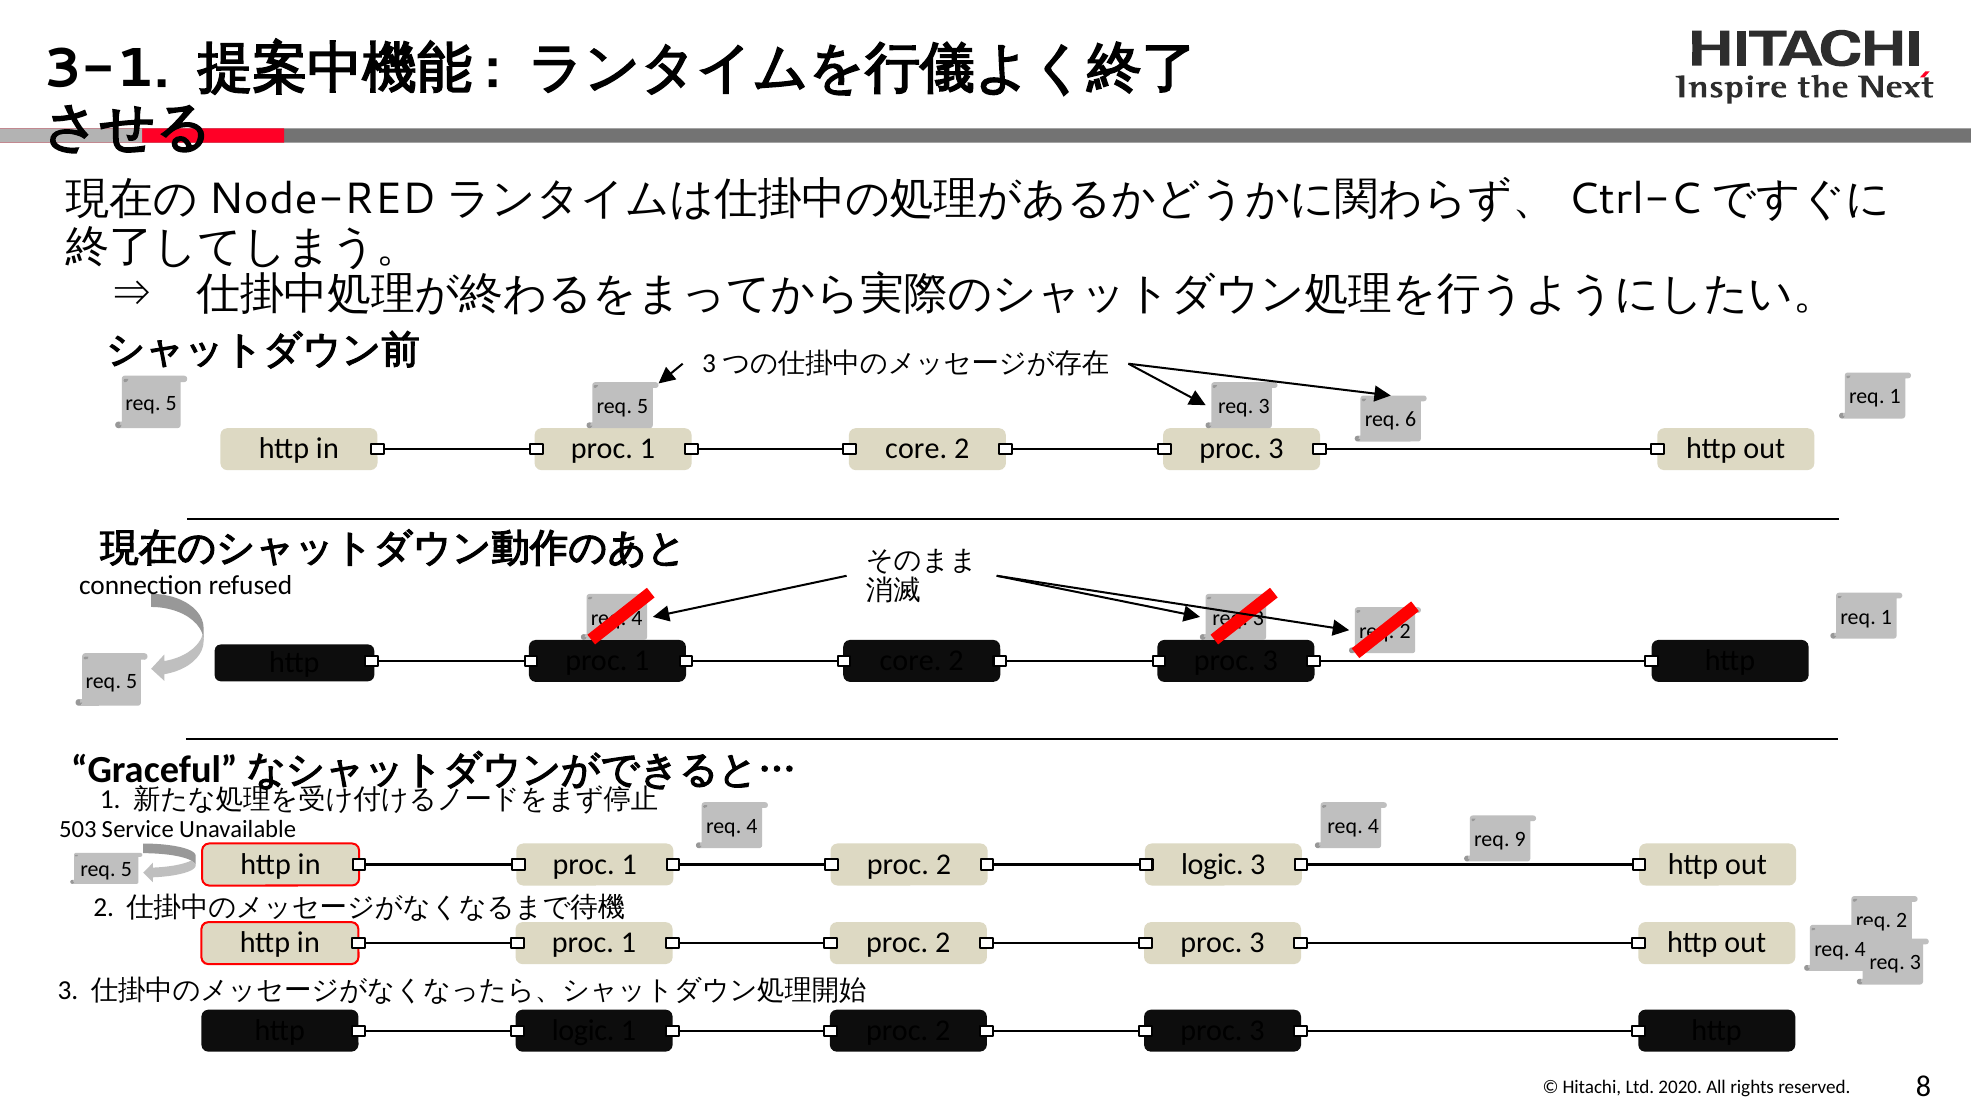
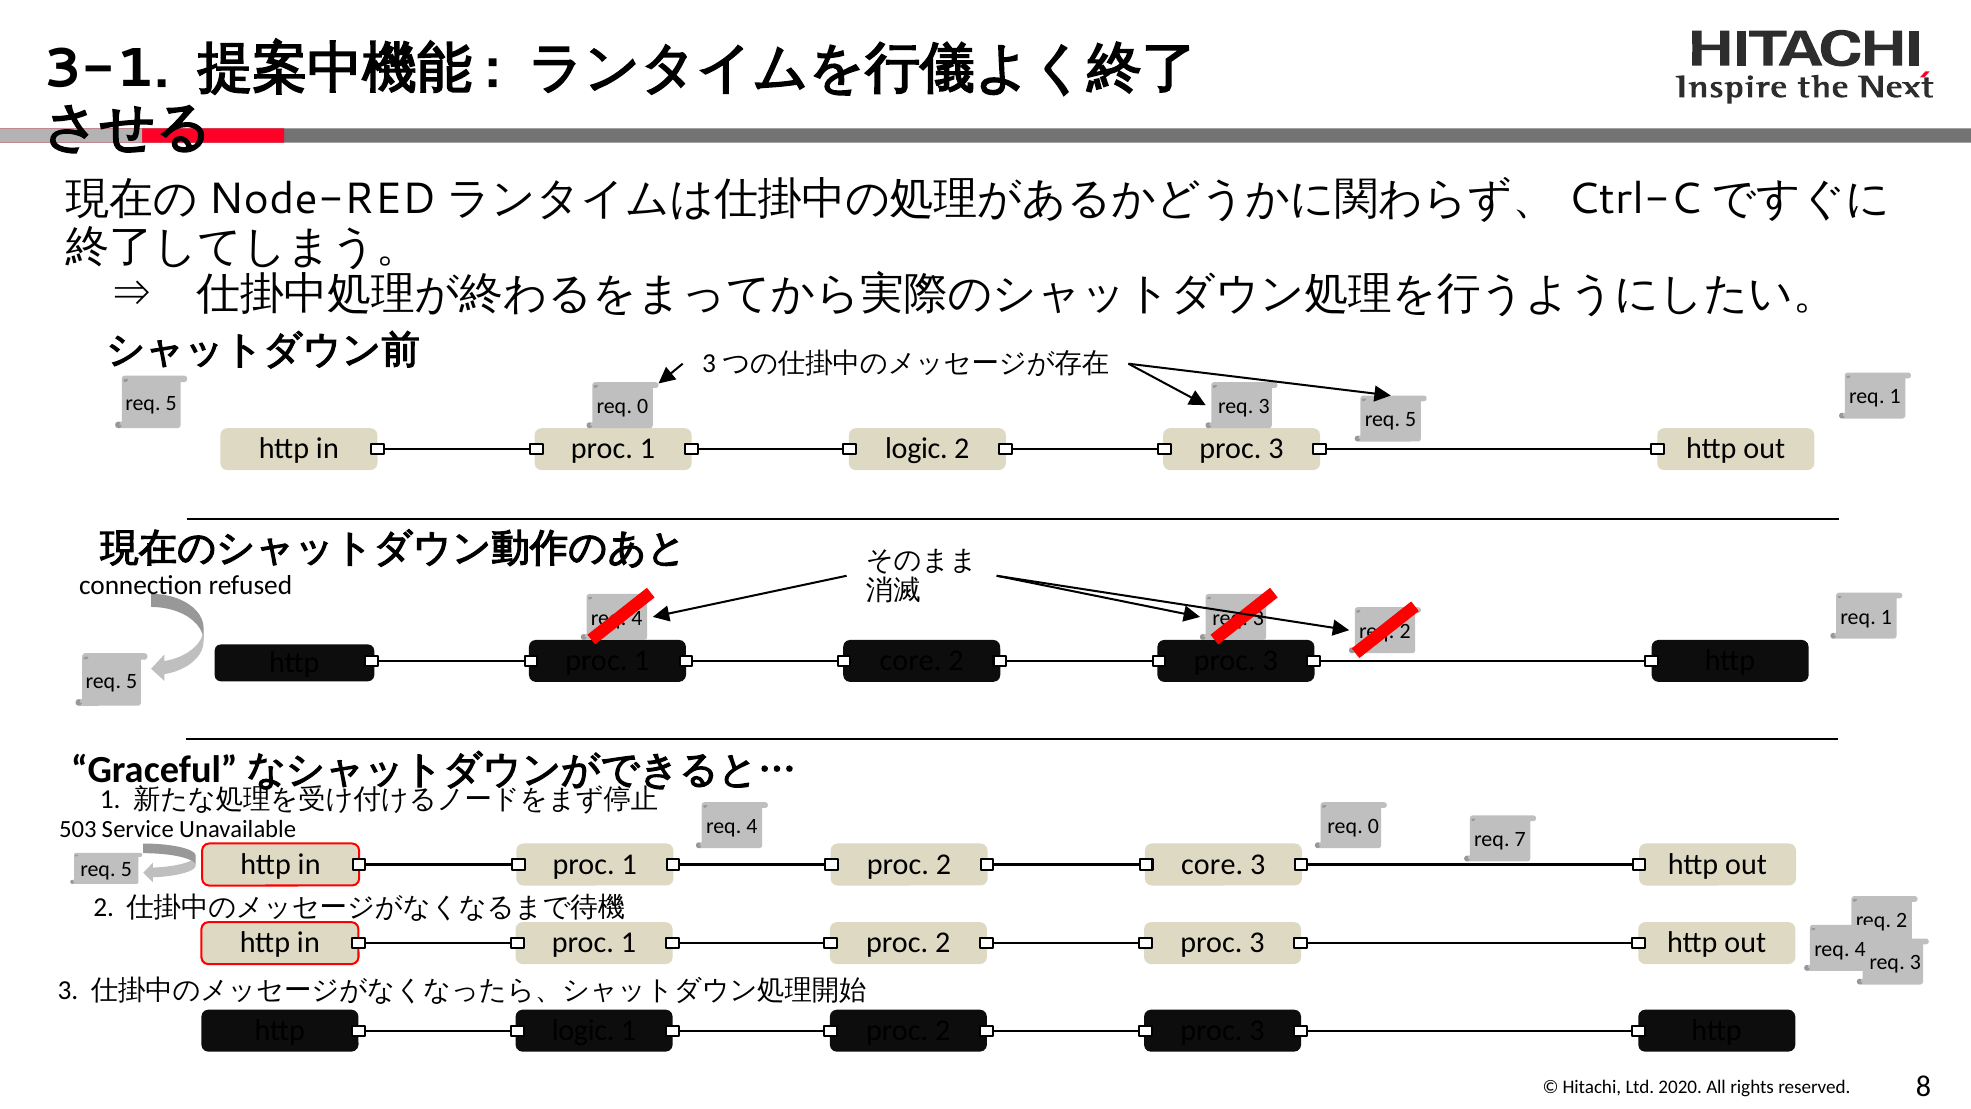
5: 5 -> 0 (643, 406)
6: 6 -> 5 (1411, 420)
core: core -> logic (916, 449)
4: 4 -> 0 (1373, 826)
9: 9 -> 7 (1520, 839)
2 logic: logic -> core (1212, 864)
